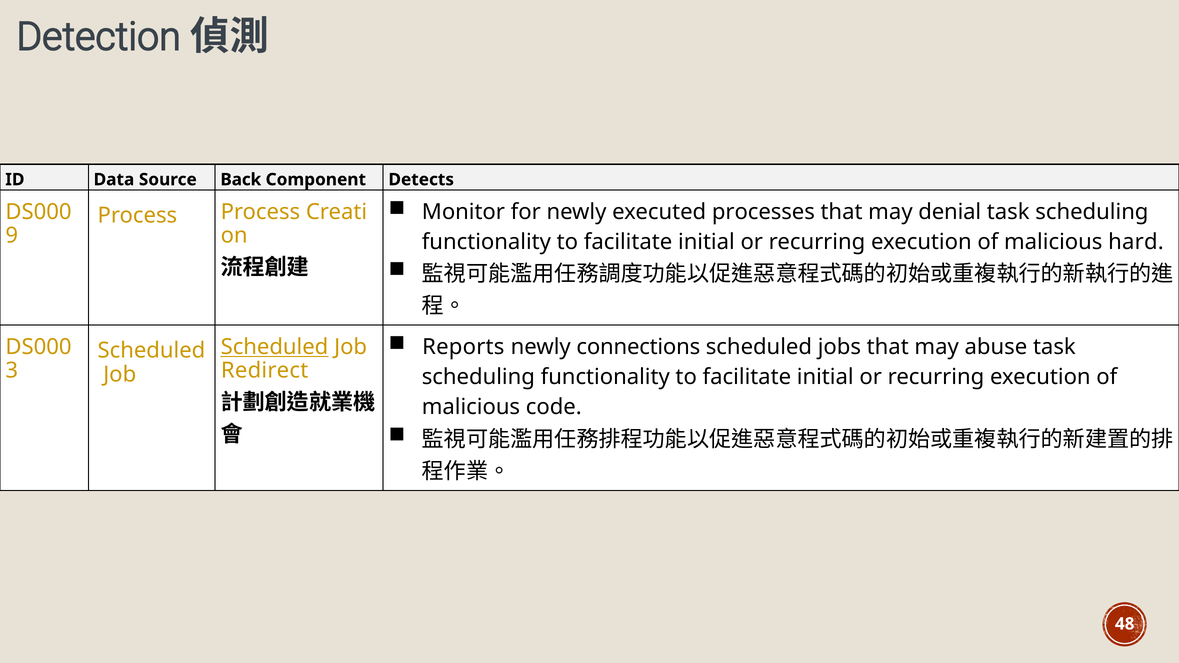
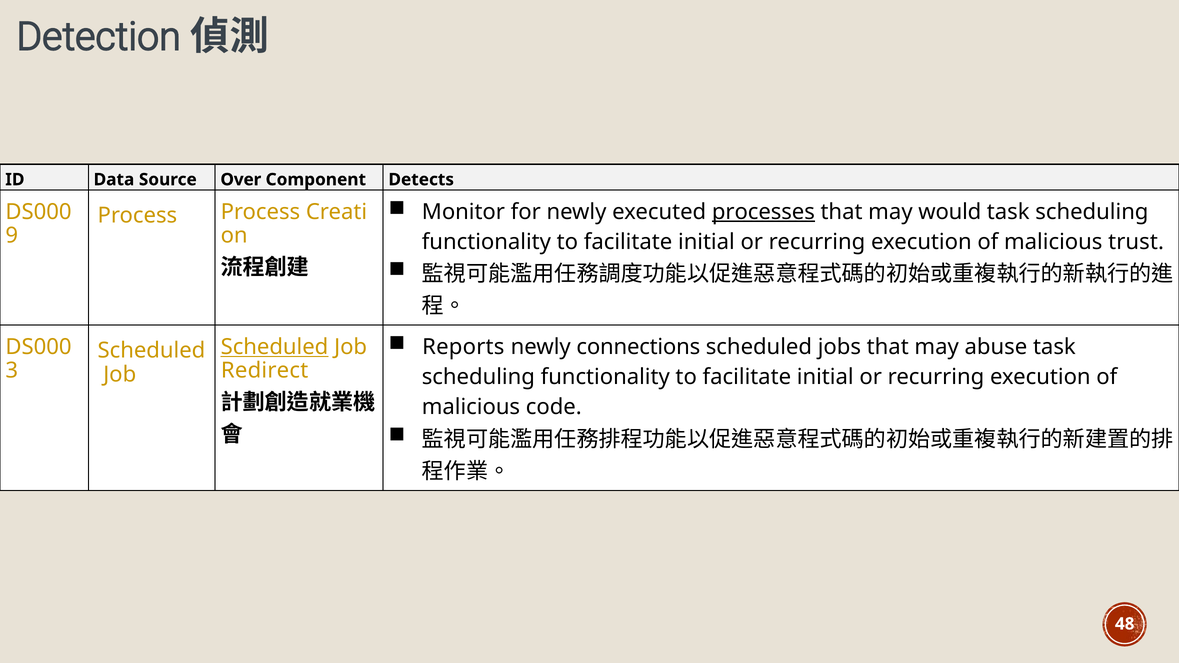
Back: Back -> Over (241, 180)
processes underline: none -> present (763, 212)
denial: denial -> would (950, 212)
hard: hard -> trust (1136, 242)
